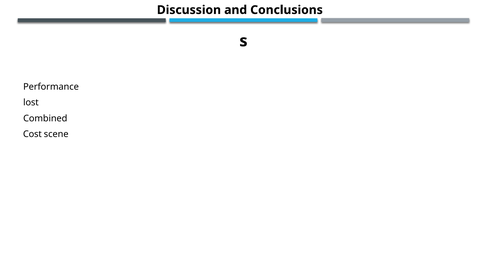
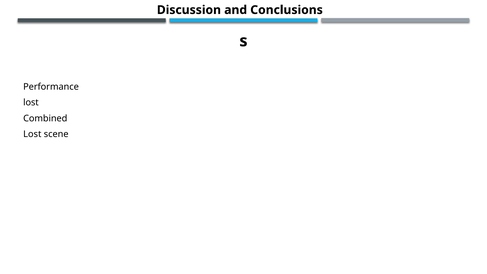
Cost: Cost -> Lost (32, 134)
